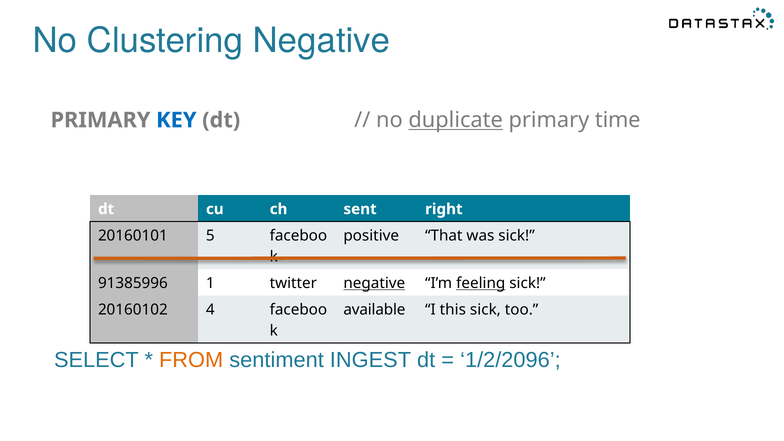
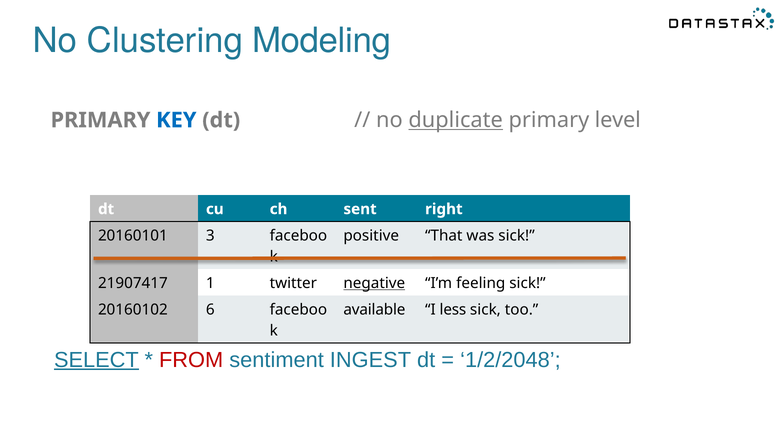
Clustering Negative: Negative -> Modeling (322, 41)
time: time -> level (618, 120)
5: 5 -> 3 (210, 236)
91385996: 91385996 -> 21907417 (133, 283)
feeling underline: present -> none (481, 283)
4: 4 -> 6 (210, 310)
this: this -> less (453, 310)
SELECT underline: none -> present (96, 360)
FROM colour: orange -> red (191, 360)
1/2/2096: 1/2/2096 -> 1/2/2048 (510, 360)
